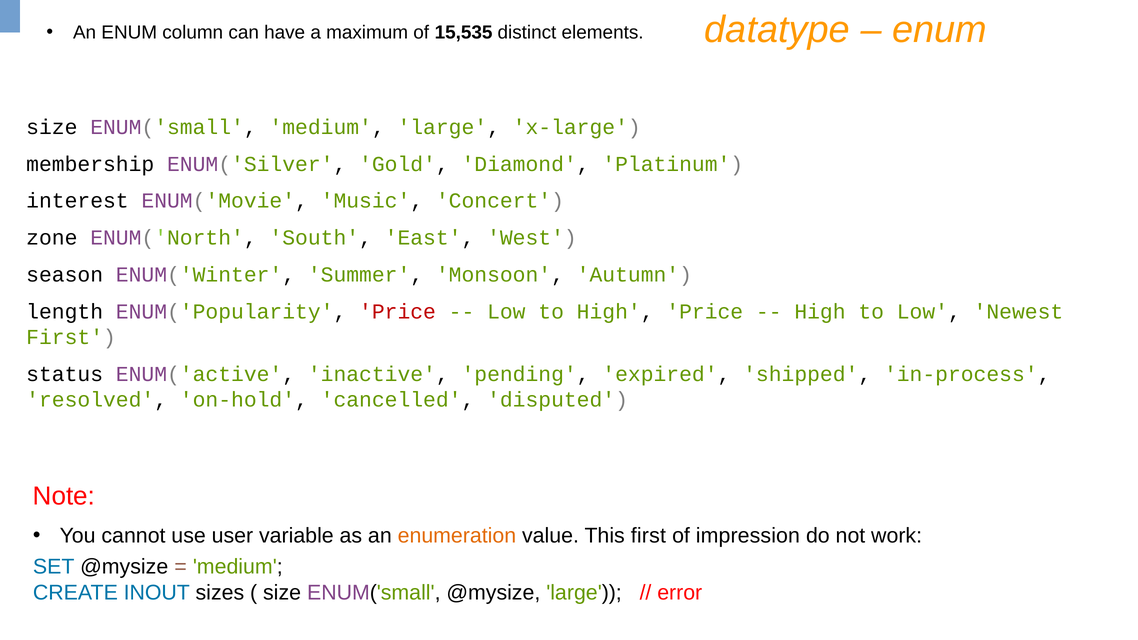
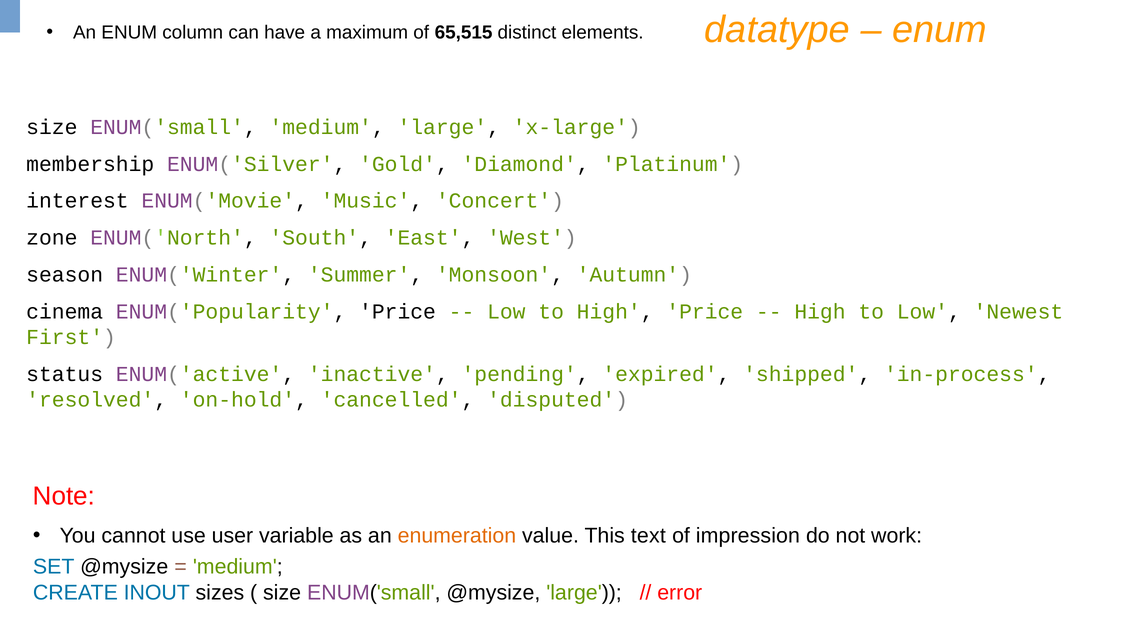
15,535: 15,535 -> 65,515 (464, 33)
length: length -> cinema (65, 312)
Price colour: red -> black (398, 312)
This first: first -> text (648, 536)
